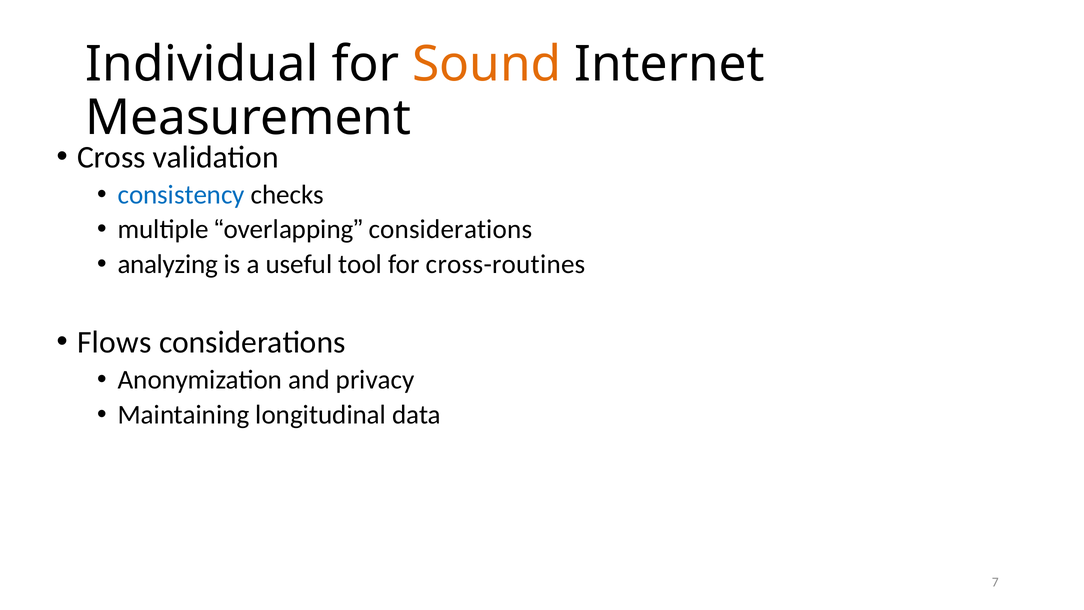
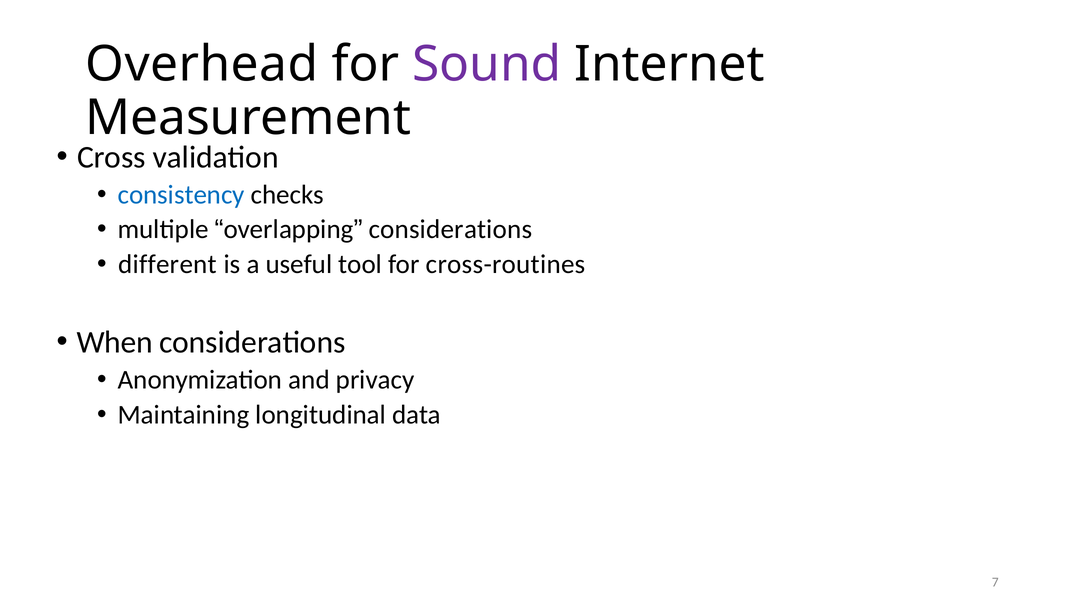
Individual: Individual -> Overhead (202, 64)
Sound colour: orange -> purple (487, 64)
analyzing: analyzing -> different (167, 264)
Flows: Flows -> When (115, 342)
